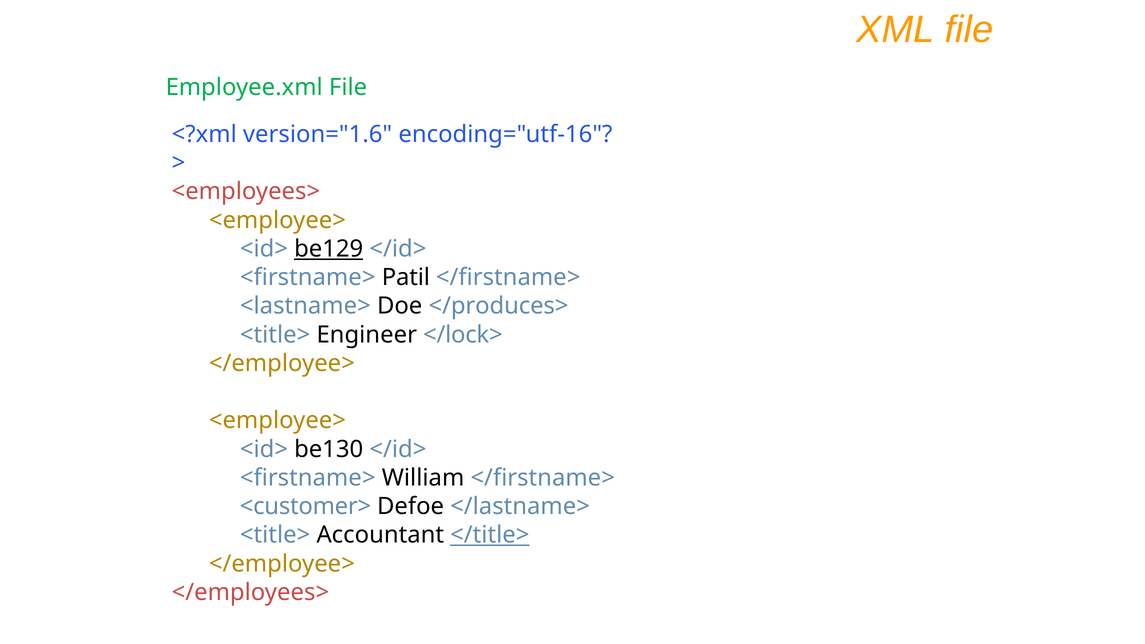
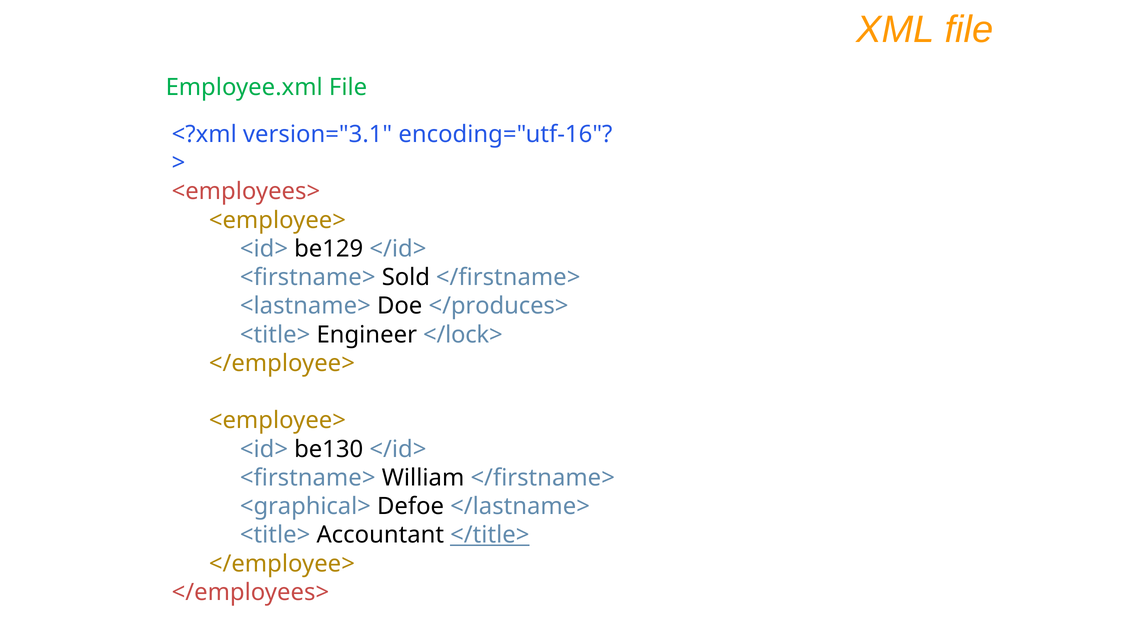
version="1.6: version="1.6 -> version="3.1 (318, 134)
be129 underline: present -> none (329, 249)
Patil: Patil -> Sold (406, 277)
<customer>: <customer> -> <graphical> (305, 507)
